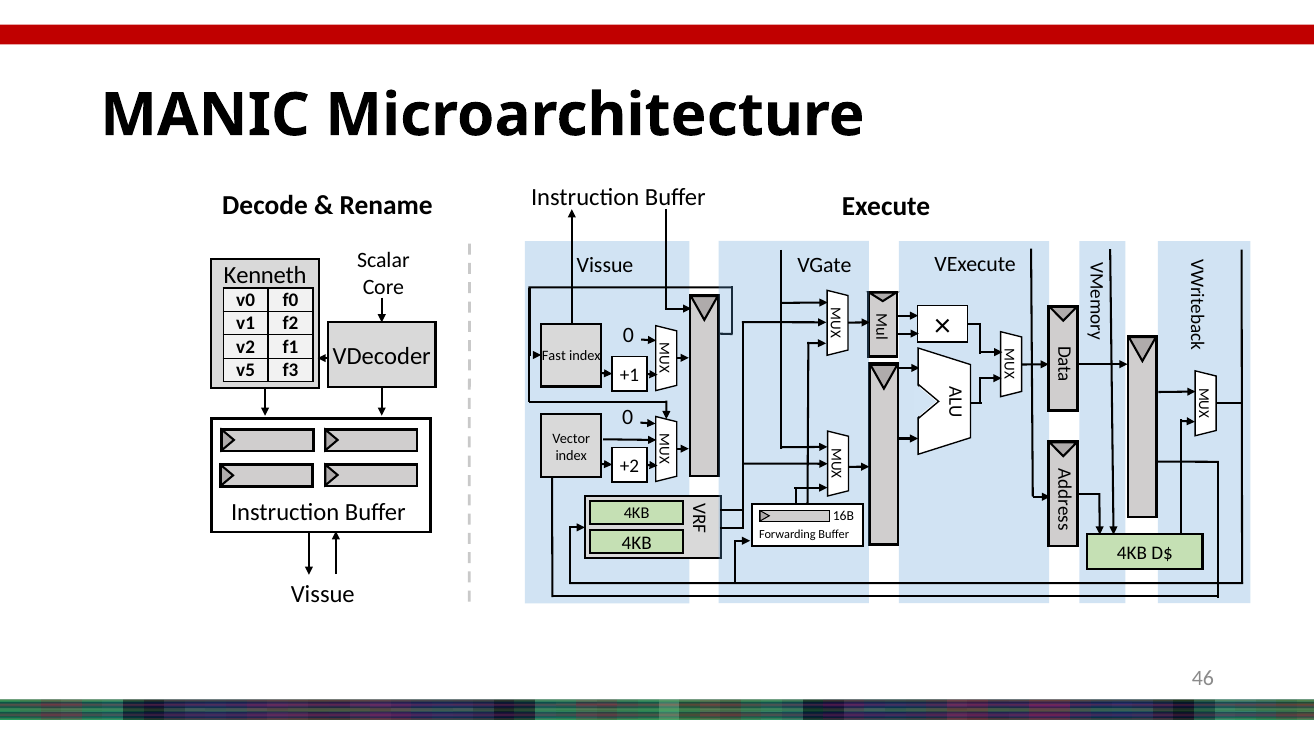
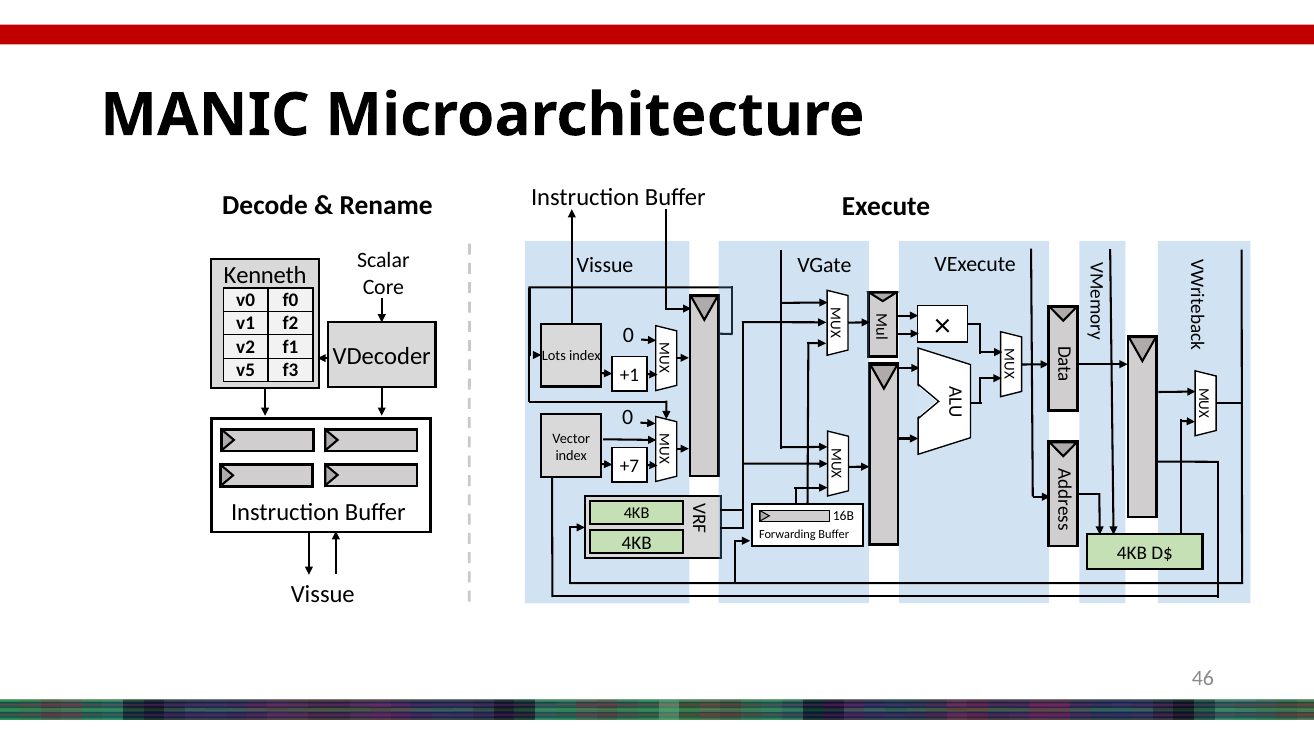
Fast: Fast -> Lots (554, 356)
+2: +2 -> +7 (630, 466)
